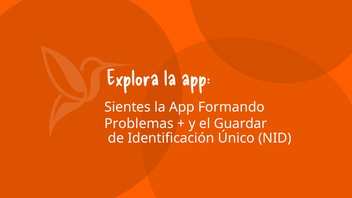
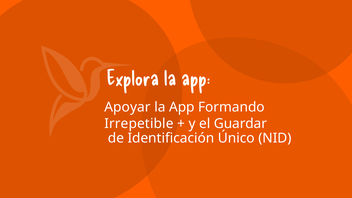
Sientes: Sientes -> Apoyar (127, 107)
Problemas: Problemas -> Irrepetible (139, 124)
